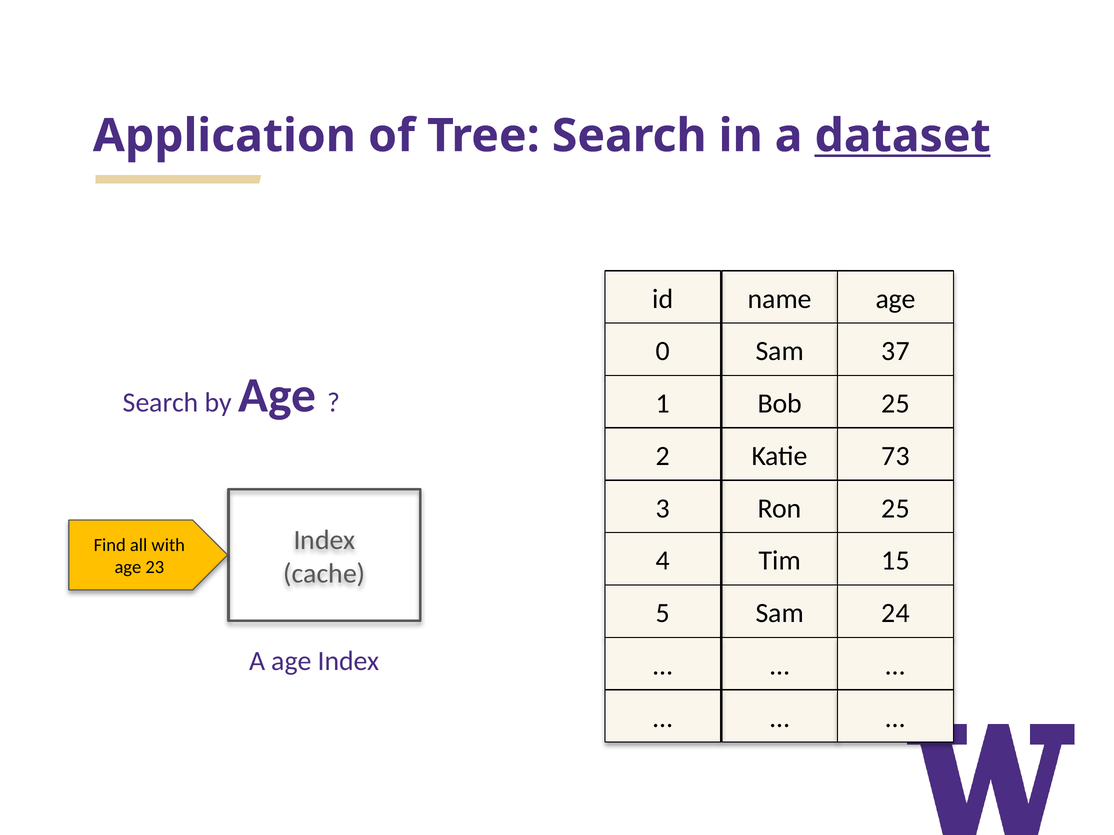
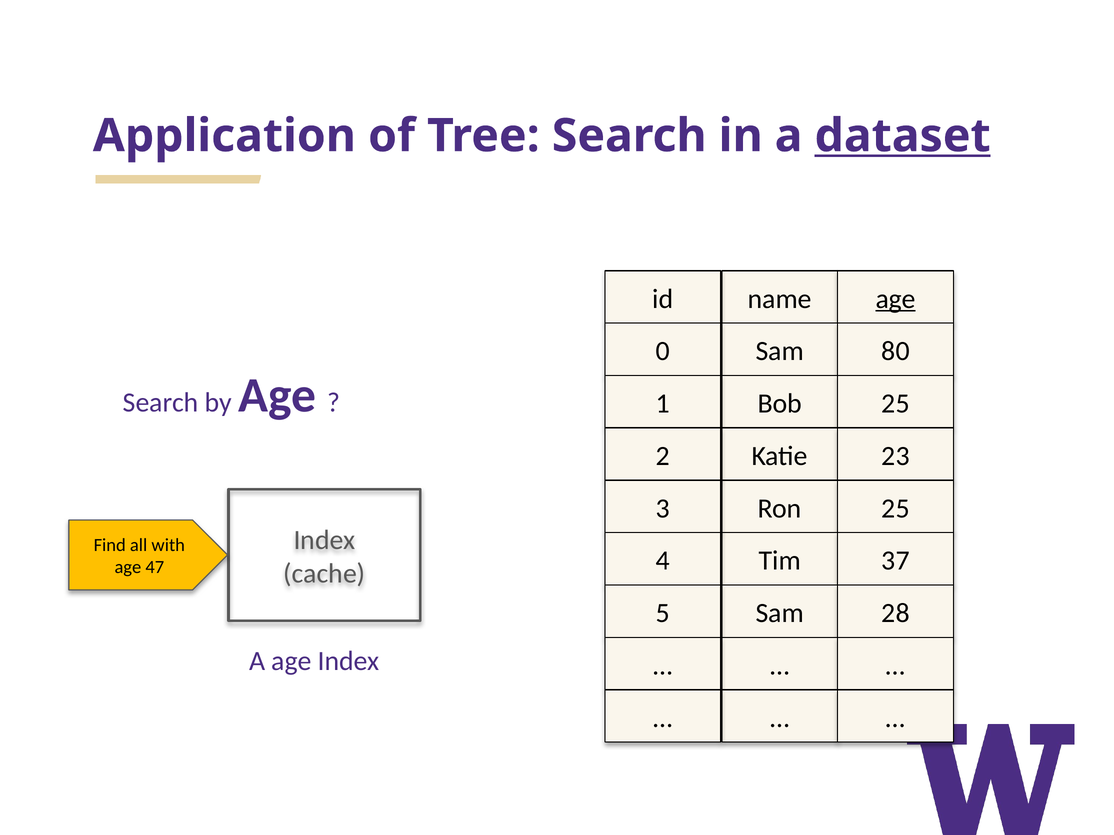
age underline: none -> present (896, 299)
37: 37 -> 80 (896, 351)
73: 73 -> 23 (896, 456)
15: 15 -> 37 (896, 561)
23: 23 -> 47 (155, 568)
24: 24 -> 28 (896, 614)
